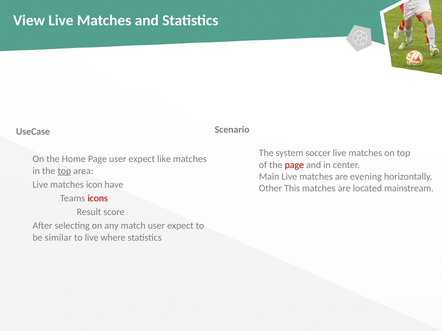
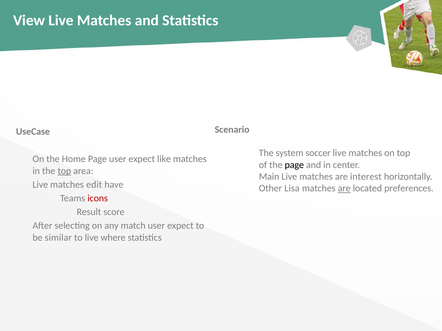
page colour: red -> black (294, 165)
evening: evening -> interest (366, 177)
icon: icon -> edit (94, 185)
This: This -> Lisa (292, 189)
are underline: none -> present (344, 189)
mainstream: mainstream -> preferences (409, 189)
